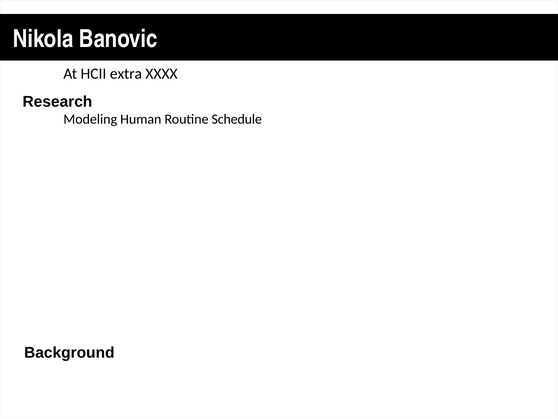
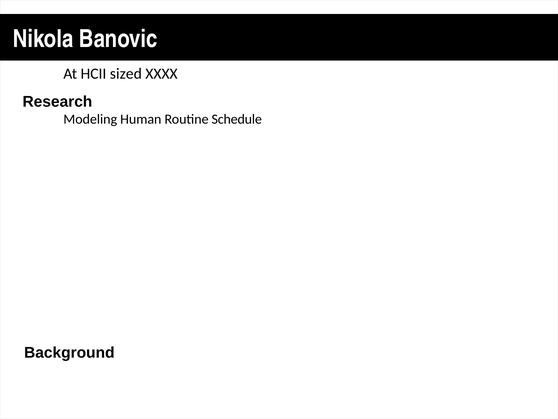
extra: extra -> sized (126, 74)
